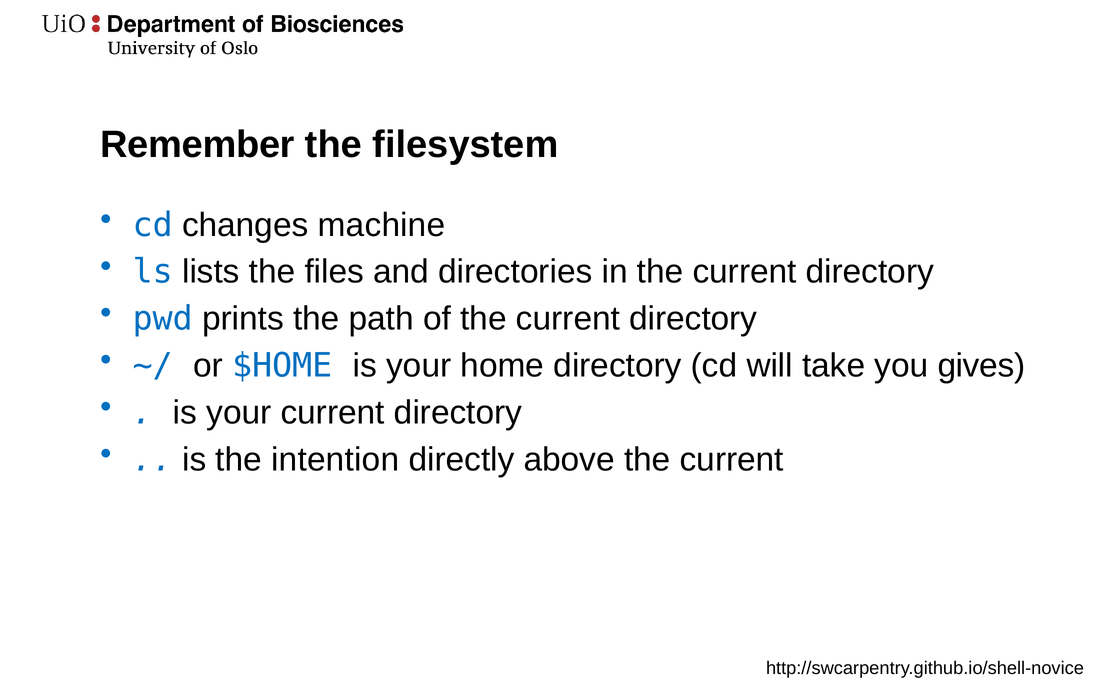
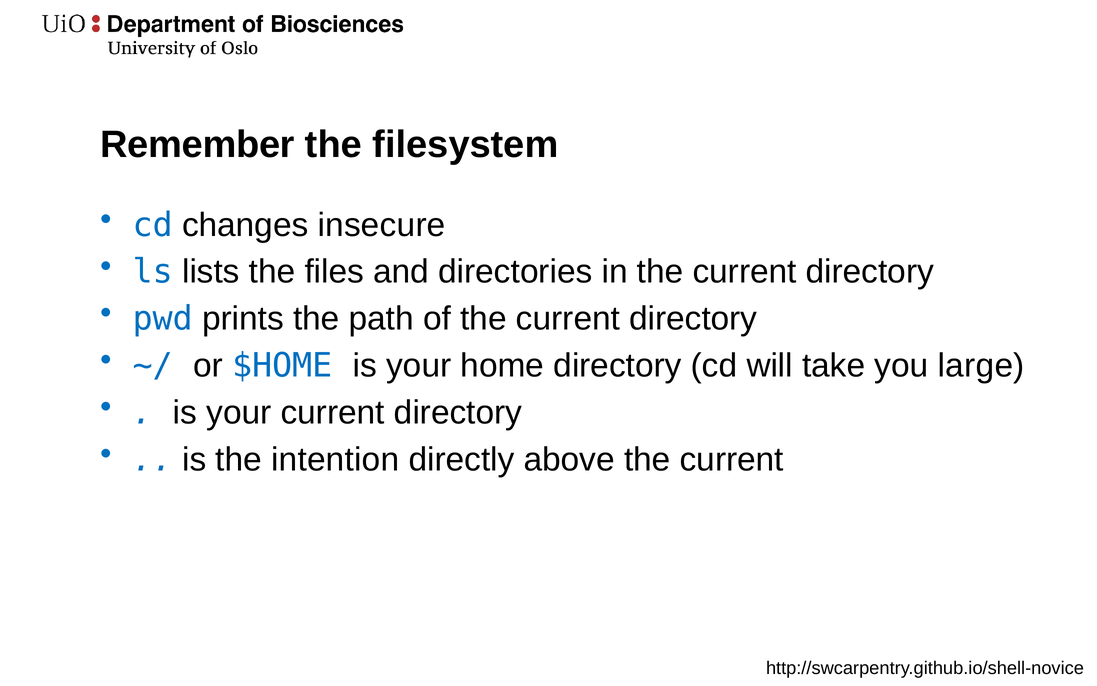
machine: machine -> insecure (382, 225)
gives: gives -> large (981, 366)
